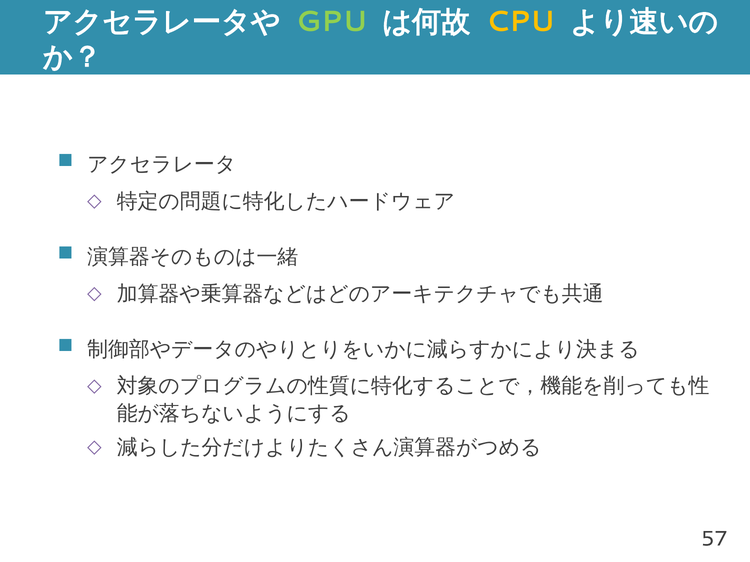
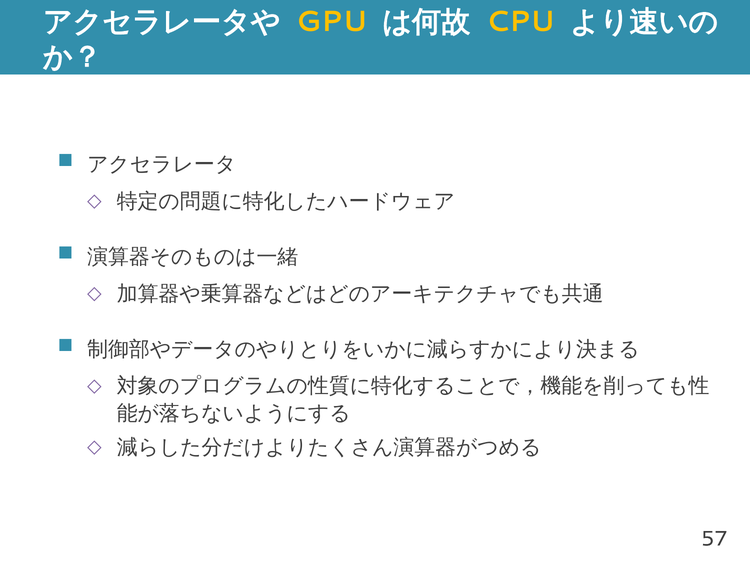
GPU colour: light green -> yellow (332, 22)
